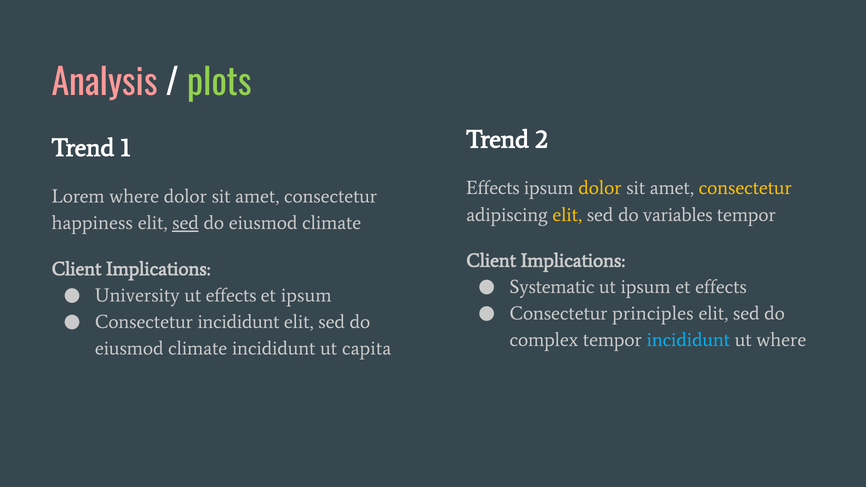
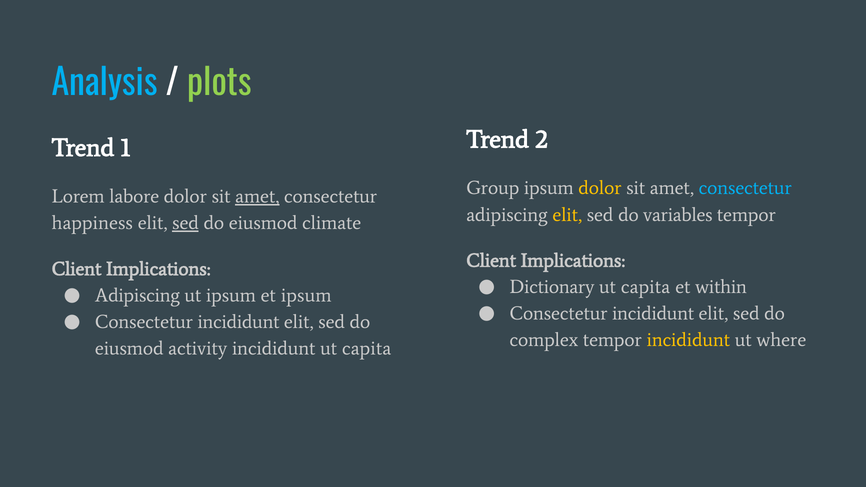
Analysis colour: pink -> light blue (105, 83)
Effects: Effects -> Group (493, 188)
consectetur colour: yellow -> light blue (745, 188)
Lorem where: where -> labore (134, 197)
amet underline: none -> present (257, 197)
Systematic: Systematic -> Dictionary (552, 287)
ipsum: ipsum -> capita (645, 287)
et effects: effects -> within (721, 287)
University: University -> Adipiscing (137, 295)
ut effects: effects -> ipsum (231, 295)
principles: principles -> incididunt (653, 314)
incididunt colour: light blue -> yellow (688, 340)
climate: climate -> activity (198, 348)
